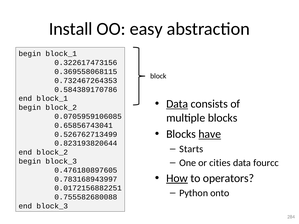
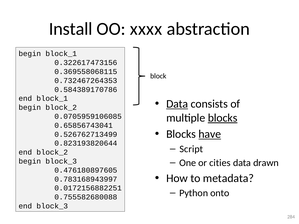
easy: easy -> xxxx (146, 29)
blocks underline: none -> present (223, 118)
Starts: Starts -> Script (191, 149)
fourcc: fourcc -> drawn (266, 163)
How underline: present -> none (177, 178)
operators: operators -> metadata (228, 178)
